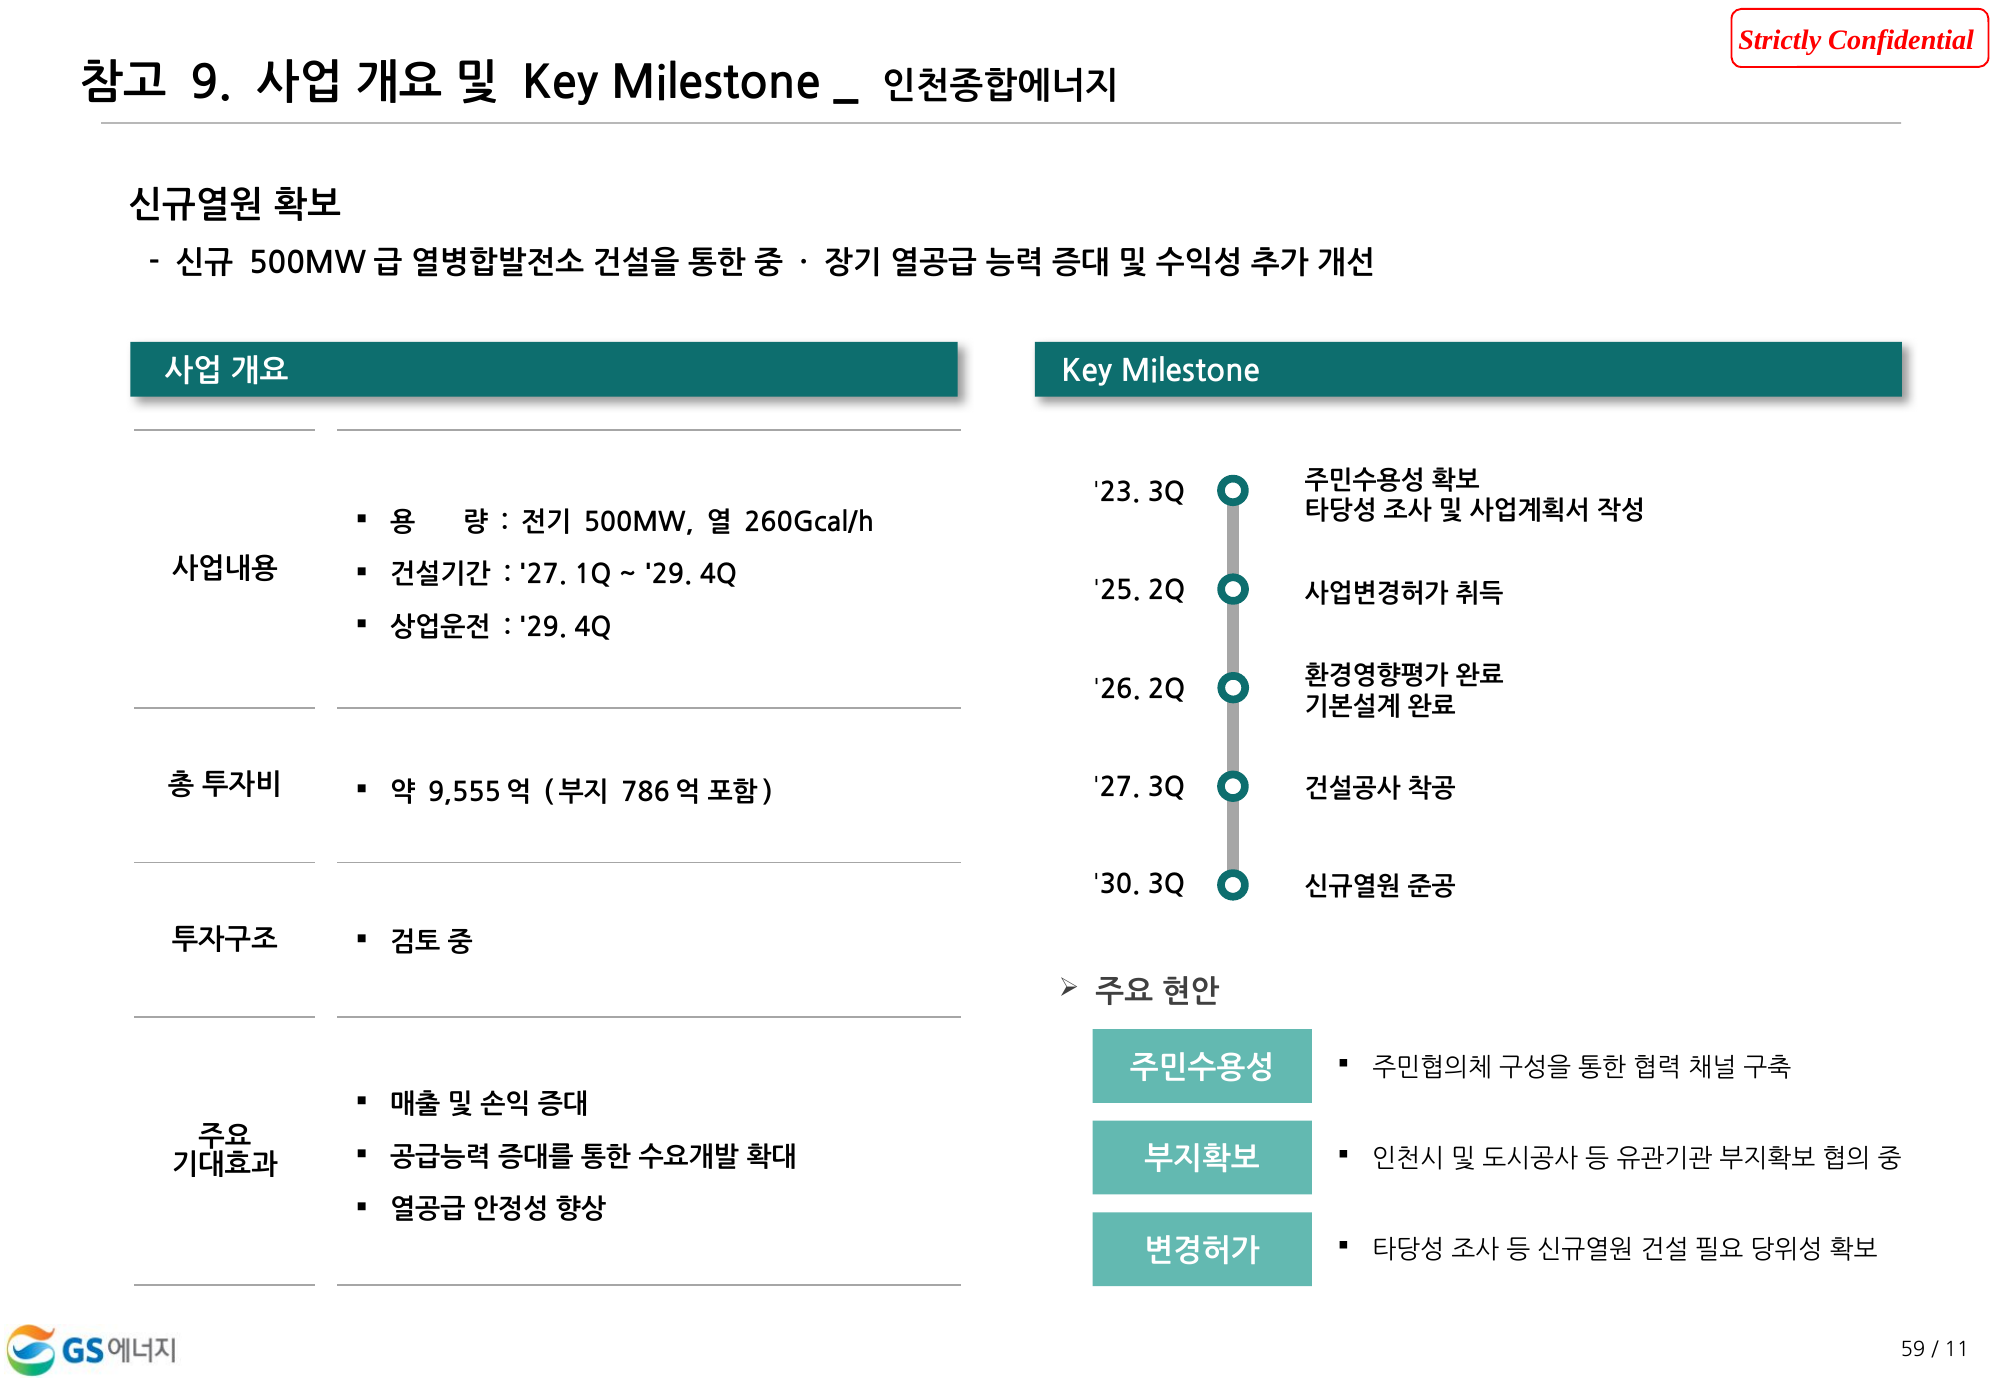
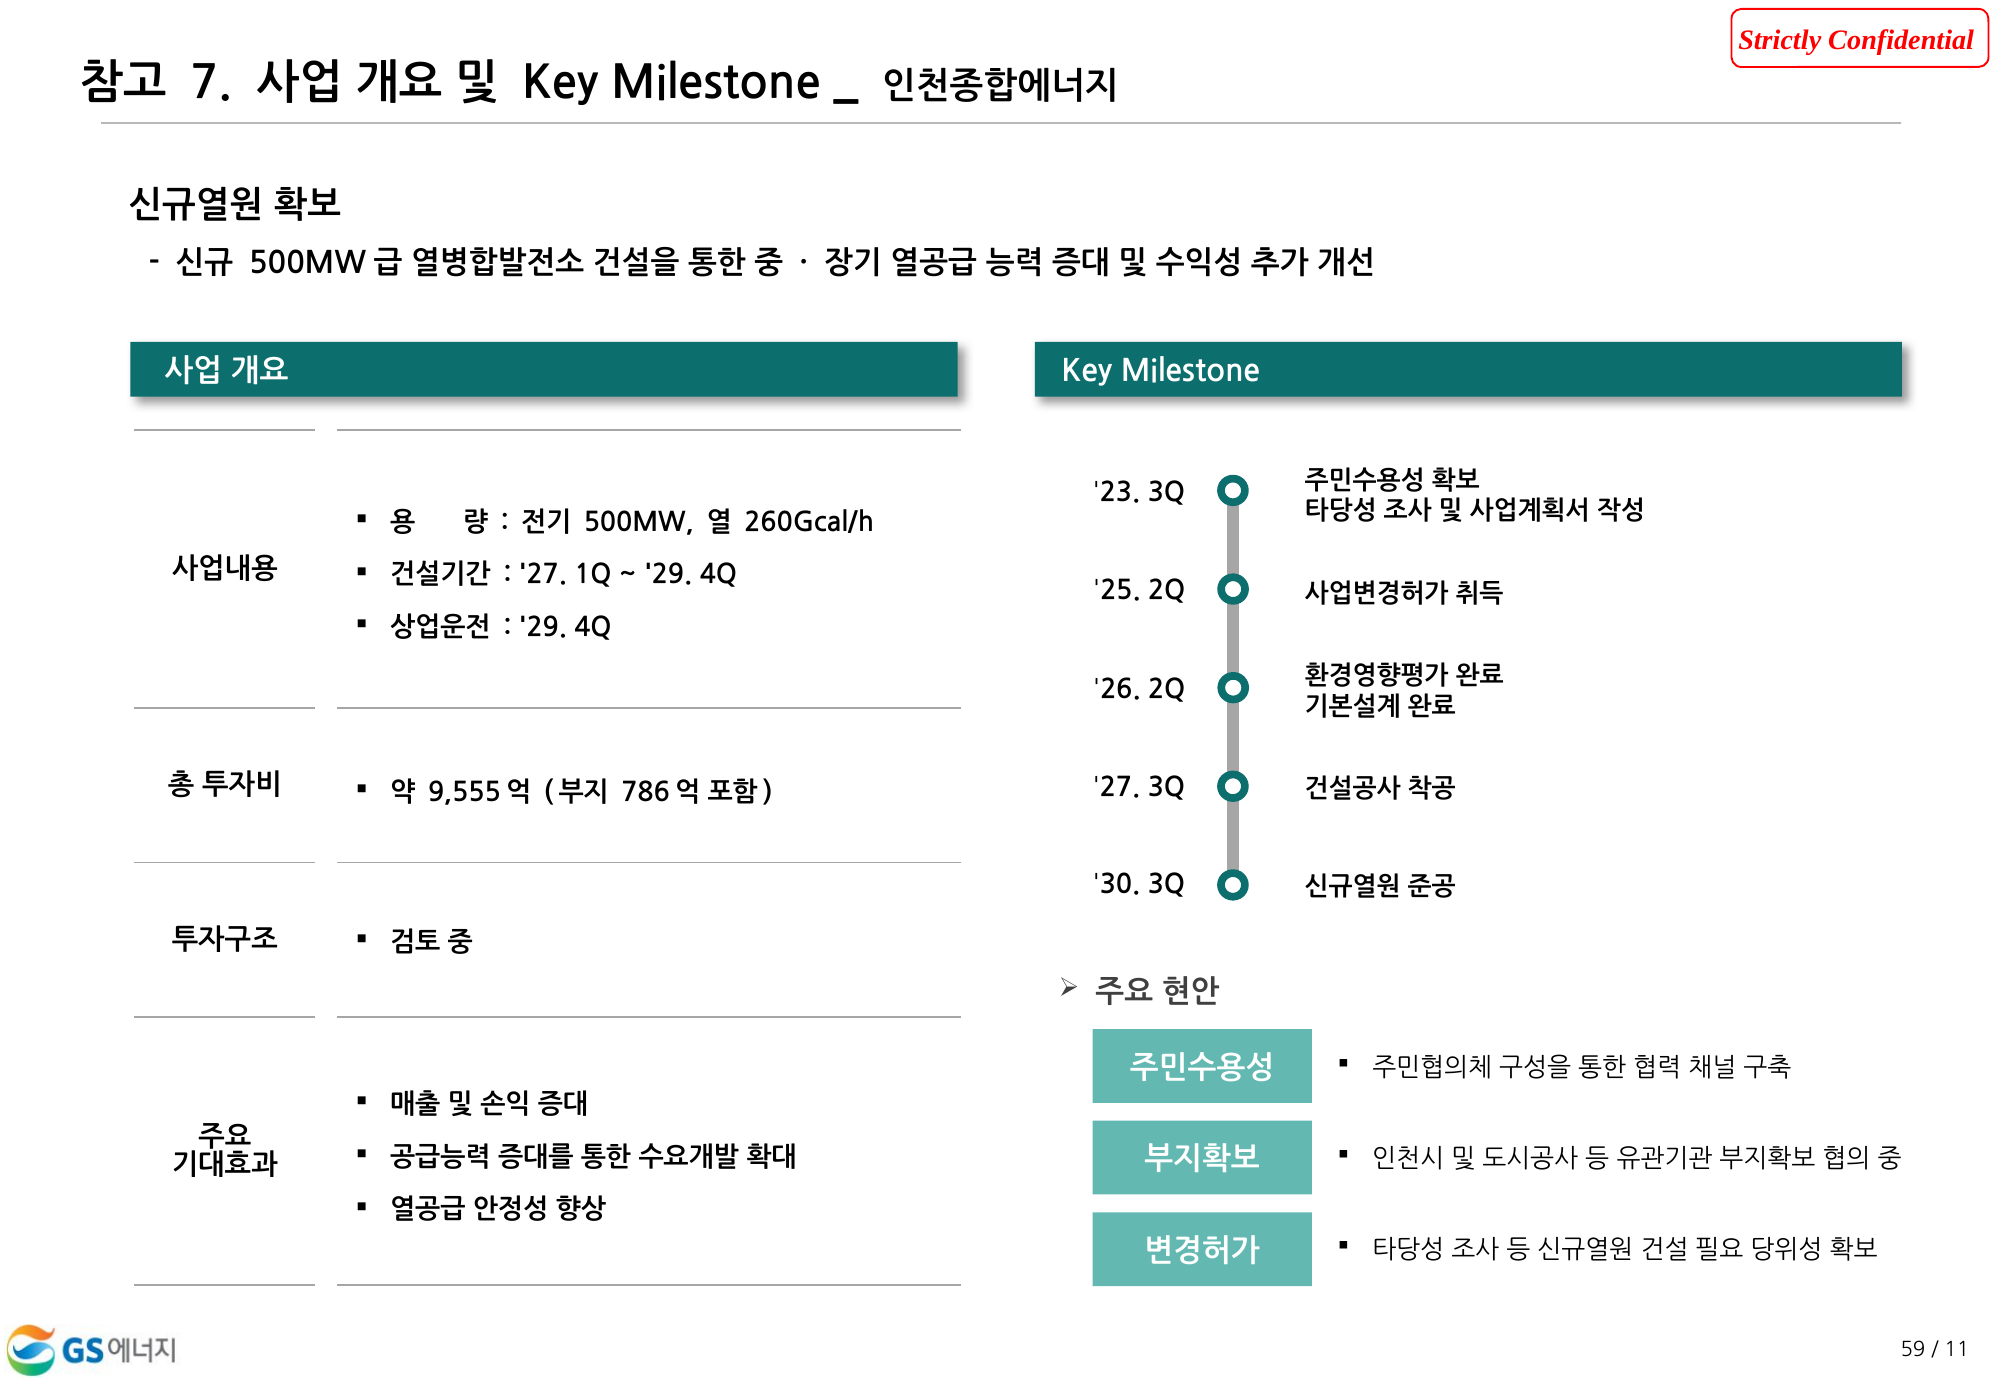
9: 9 -> 7 (211, 83)
